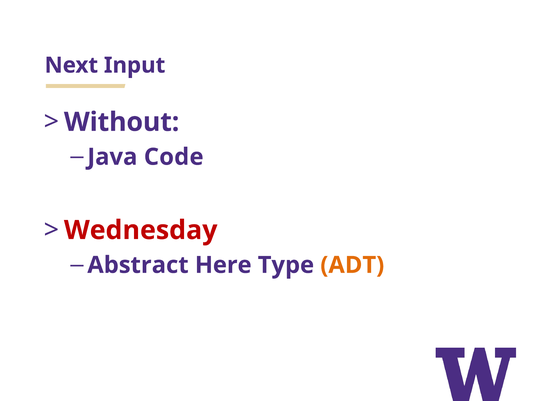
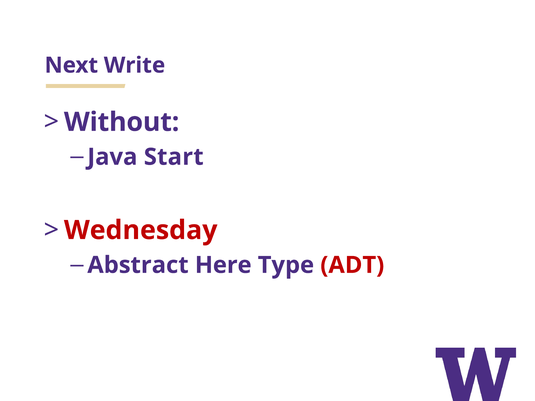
Input: Input -> Write (135, 65)
Code: Code -> Start (174, 157)
ADT colour: orange -> red (352, 265)
